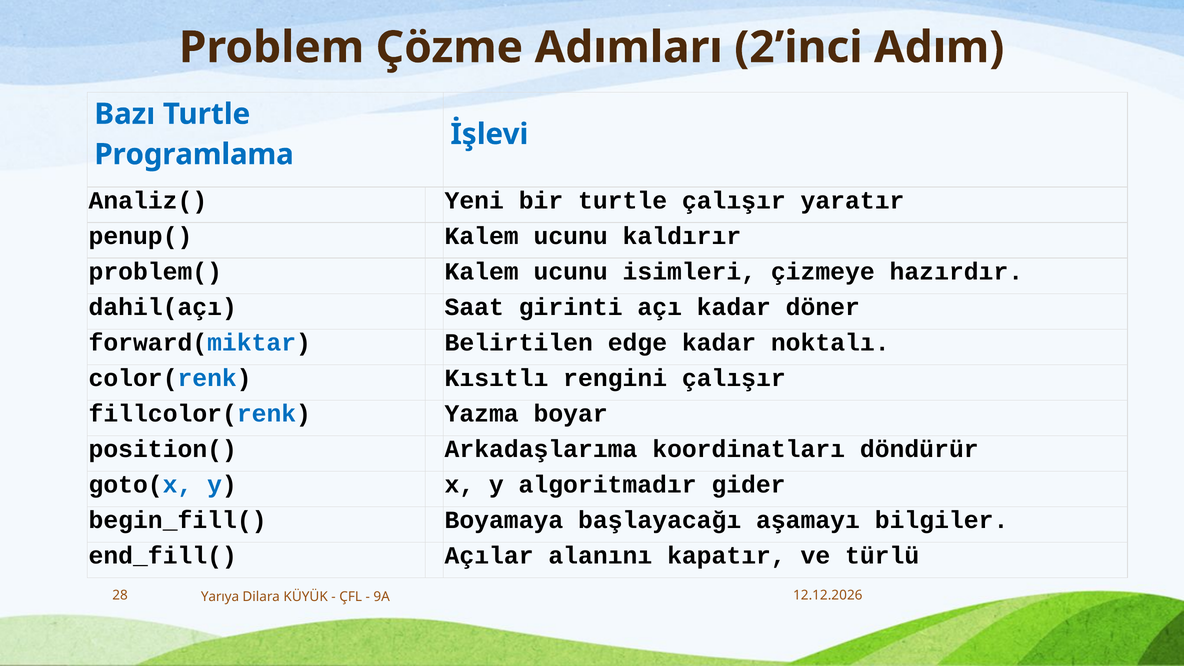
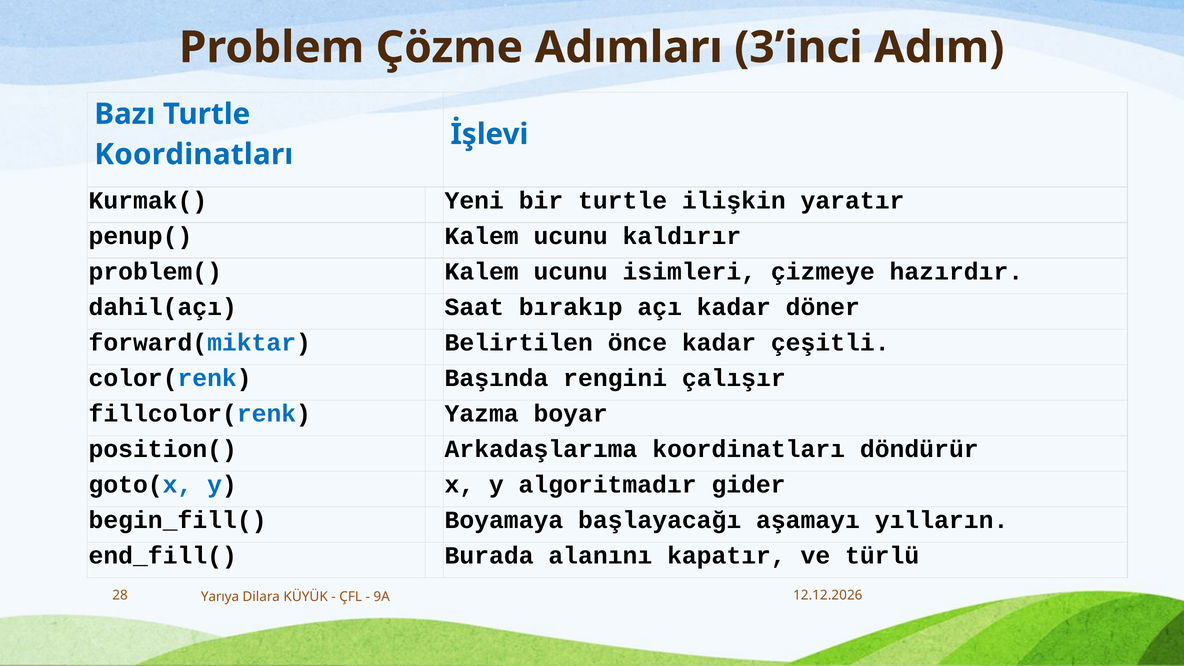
2’inci: 2’inci -> 3’inci (798, 48)
Programlama: Programlama -> Koordinatları (194, 154)
Analiz(: Analiz( -> Kurmak( (148, 201)
turtle çalışır: çalışır -> ilişkin (734, 201)
girinti: girinti -> bırakıp (571, 307)
edge: edge -> önce (637, 343)
noktalı: noktalı -> çeşitli (830, 343)
Kısıtlı: Kısıtlı -> Başında (496, 378)
bilgiler: bilgiler -> yılların (942, 520)
Açılar: Açılar -> Burada (489, 556)
